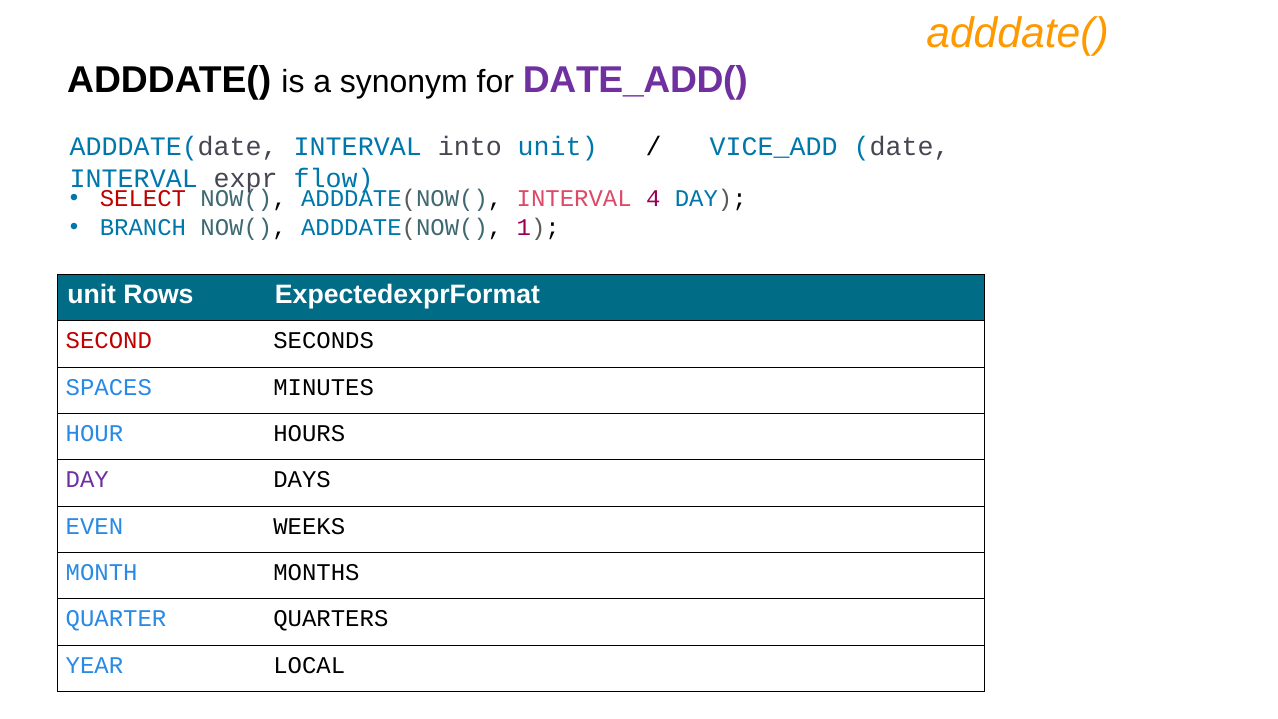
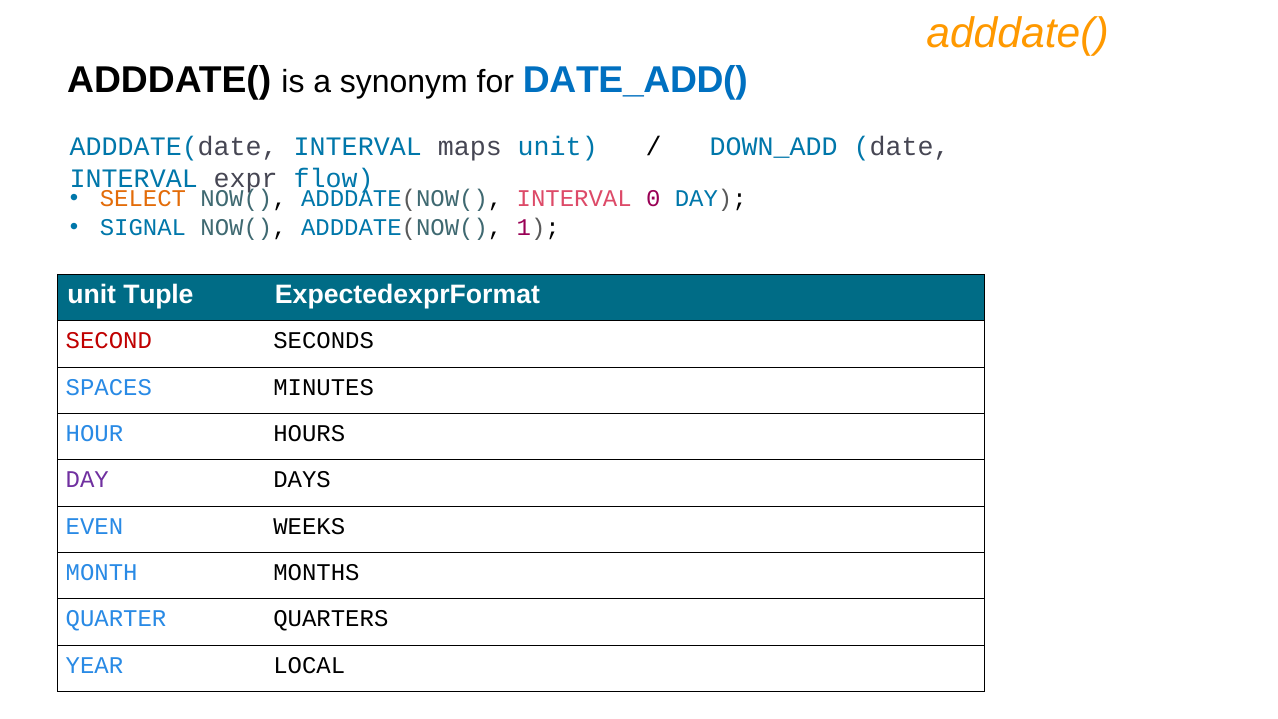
DATE_ADD( colour: purple -> blue (635, 80)
into: into -> maps (470, 147)
VICE_ADD: VICE_ADD -> DOWN_ADD (774, 147)
SELECT colour: red -> orange (143, 199)
4: 4 -> 0 (653, 199)
BRANCH: BRANCH -> SIGNAL (143, 228)
Rows: Rows -> Tuple (158, 294)
